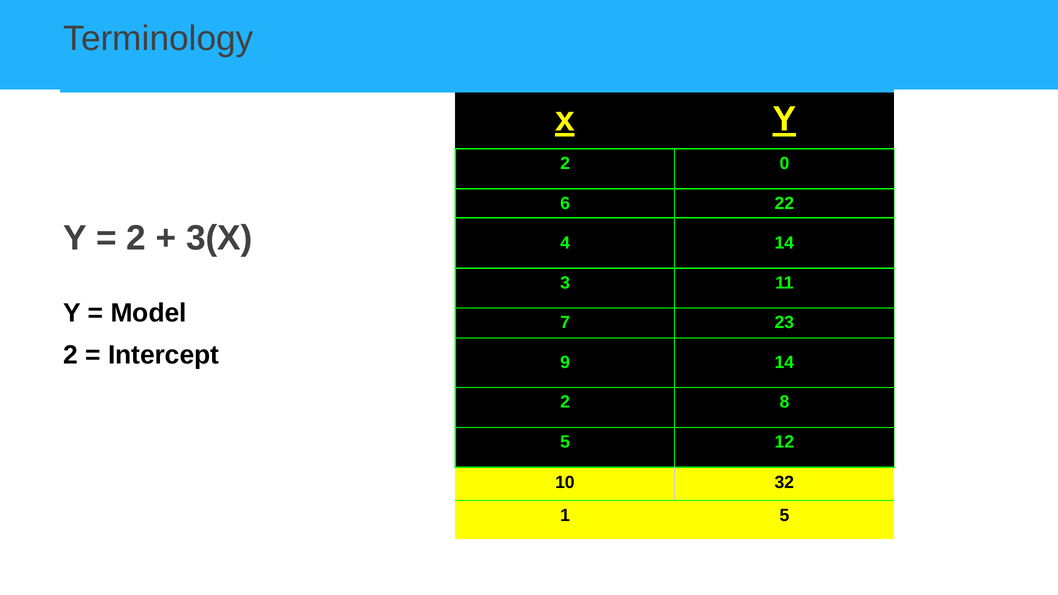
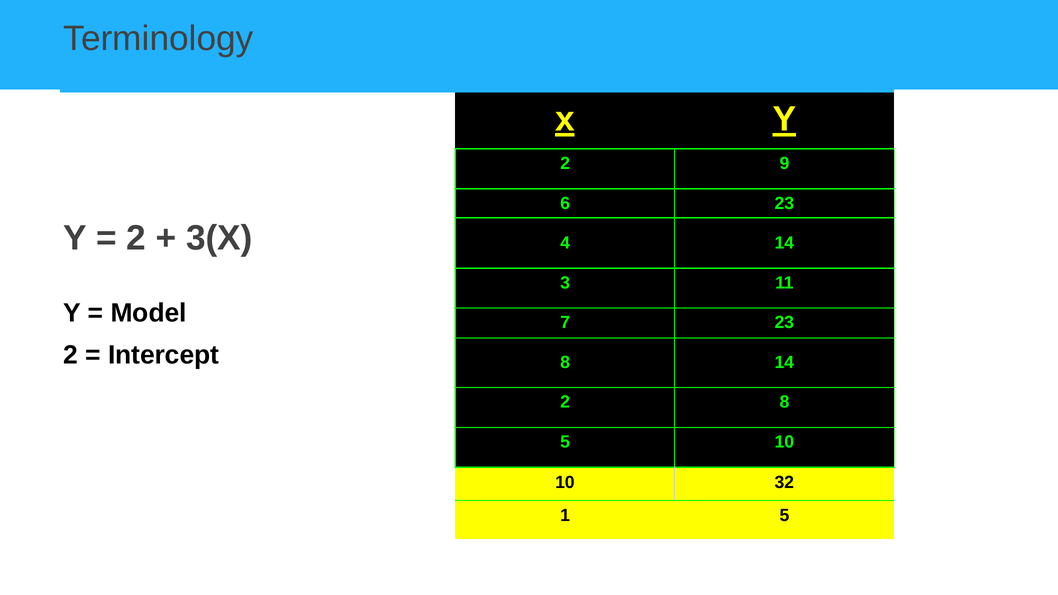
0: 0 -> 9 (784, 163)
6 22: 22 -> 23 (784, 203)
Intercept 9: 9 -> 8 (565, 362)
5 12: 12 -> 10 (784, 442)
